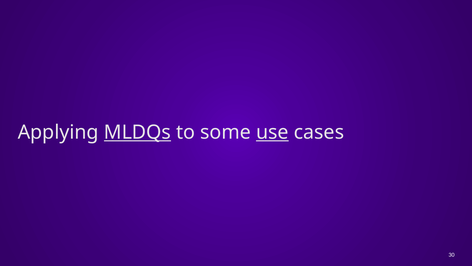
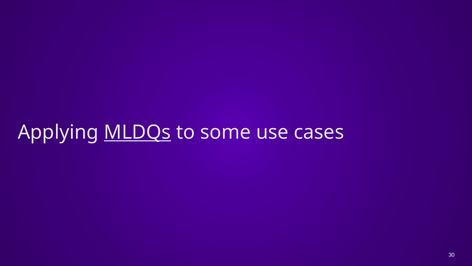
use underline: present -> none (272, 132)
